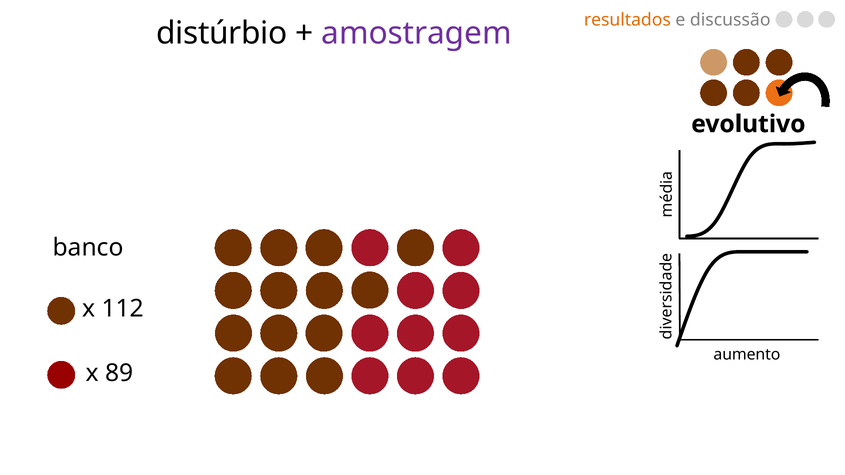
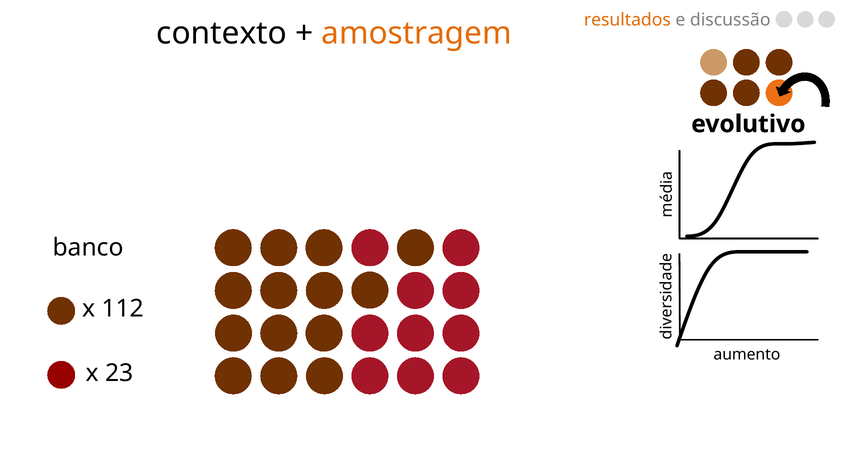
distúrbio: distúrbio -> contexto (222, 33)
amostragem colour: purple -> orange (417, 33)
89: 89 -> 23 (119, 373)
